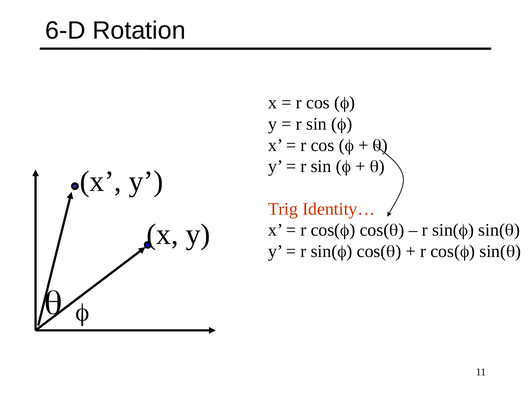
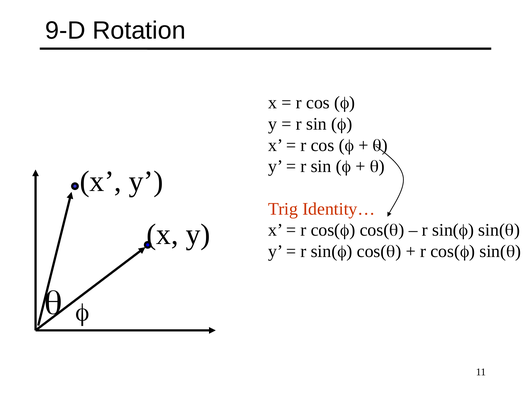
6-D: 6-D -> 9-D (65, 31)
